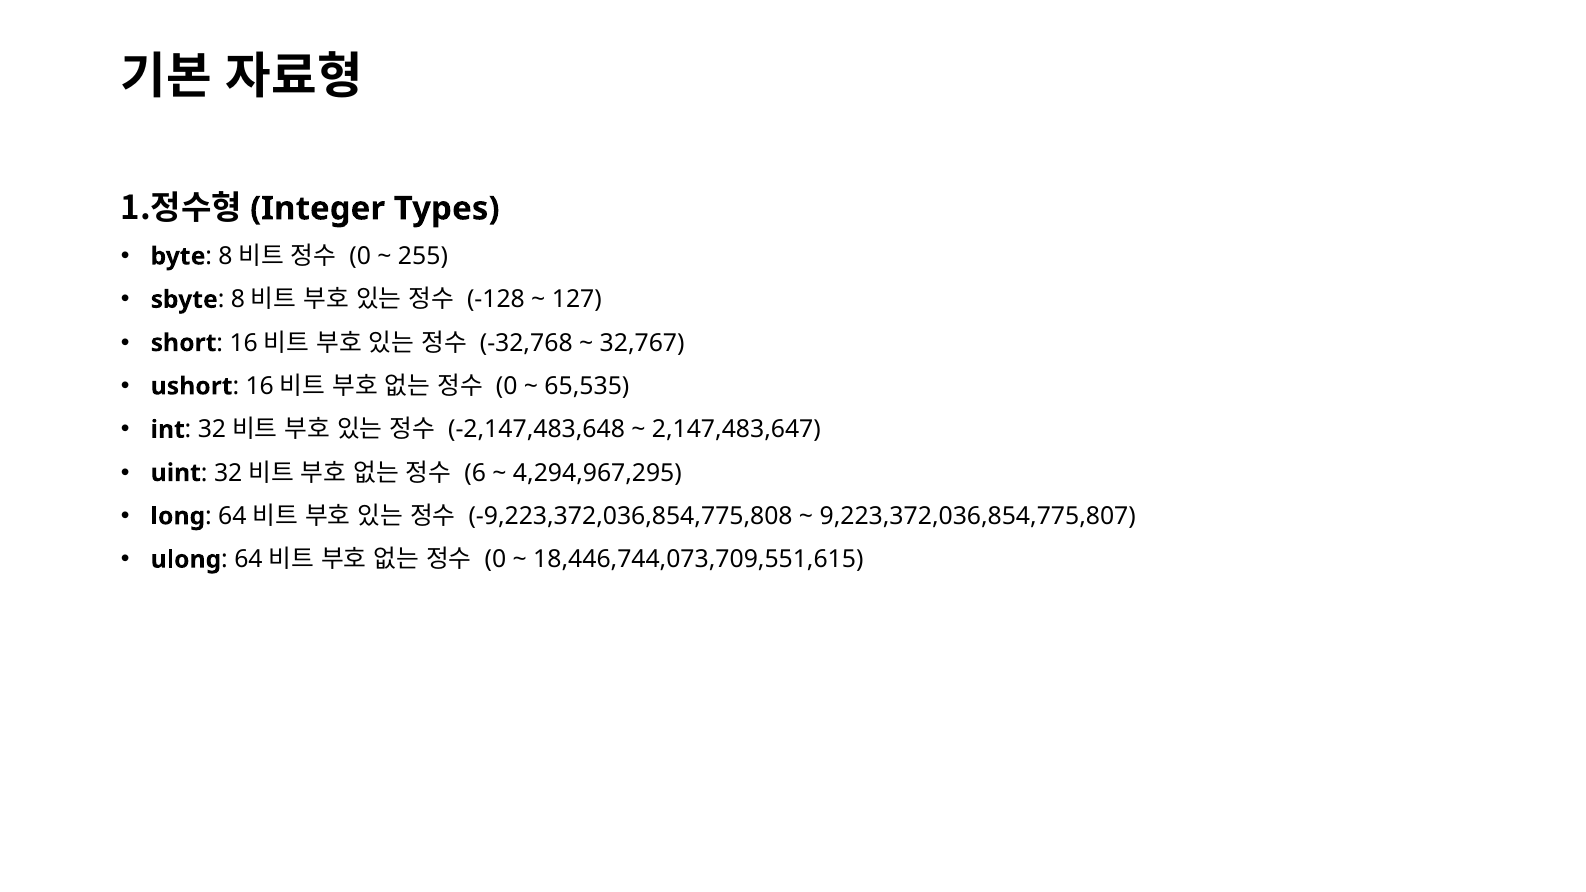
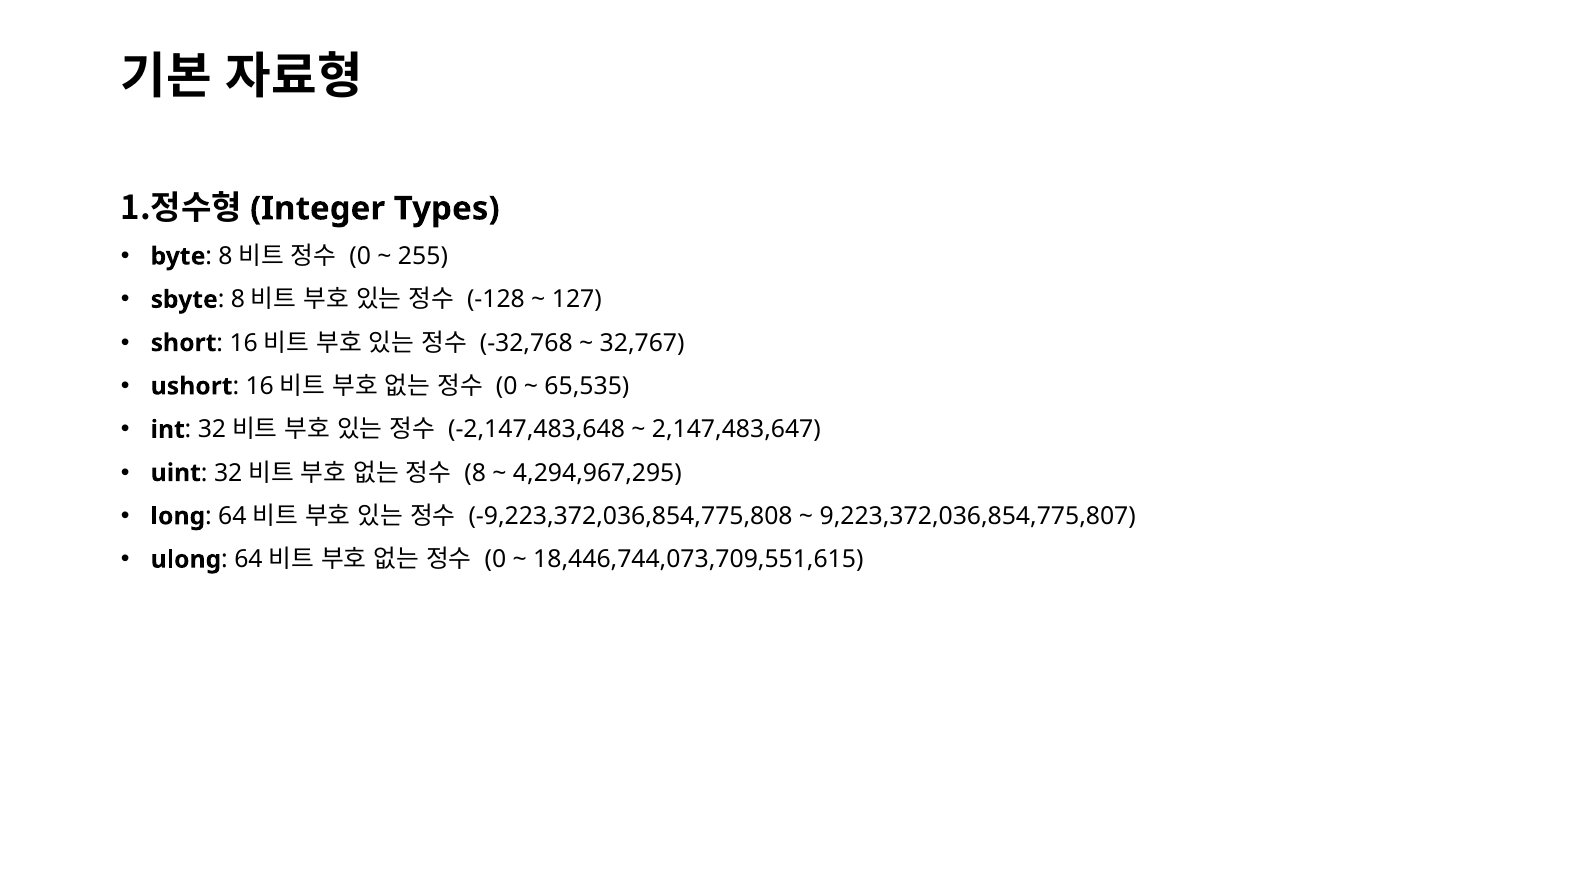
6: 6 -> 8 (475, 473)
